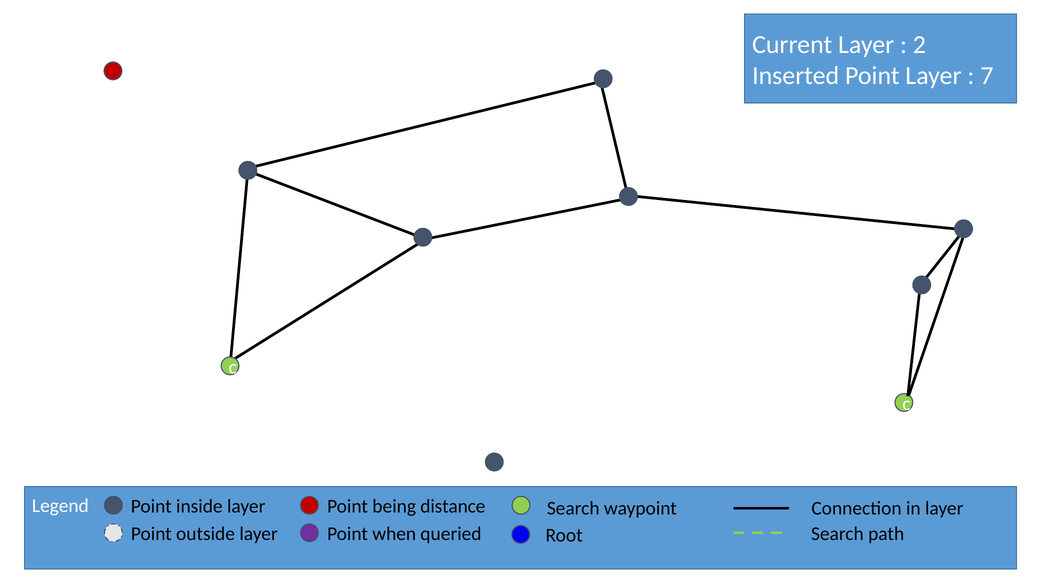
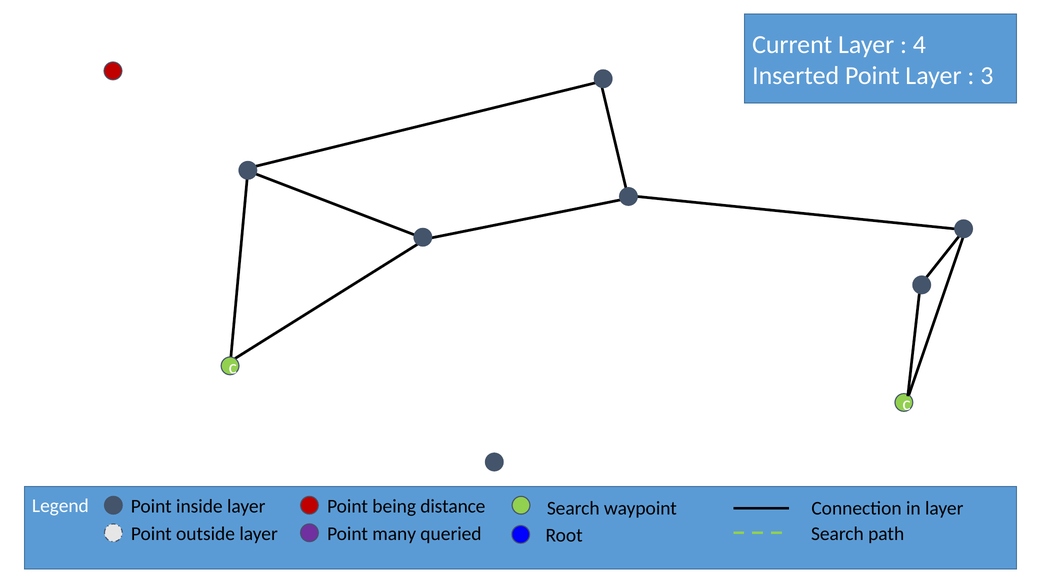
2: 2 -> 4 (919, 45)
7: 7 -> 3 (987, 76)
when: when -> many (394, 534)
